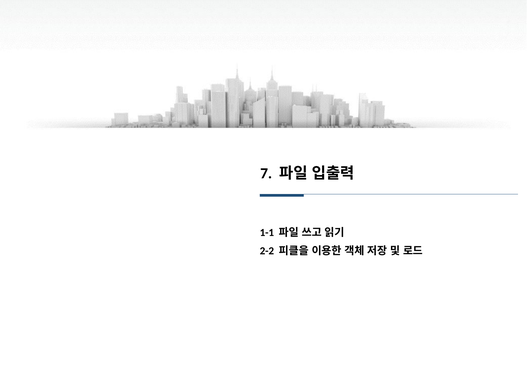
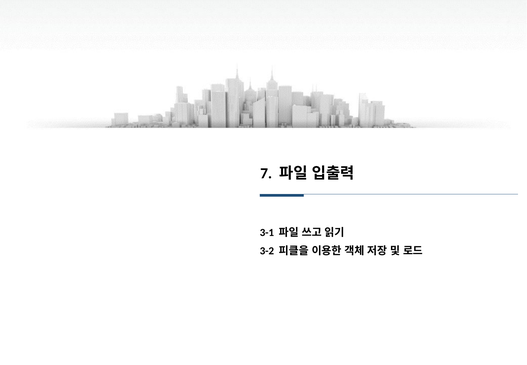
1-1: 1-1 -> 3-1 (267, 233)
2-2: 2-2 -> 3-2 (267, 251)
